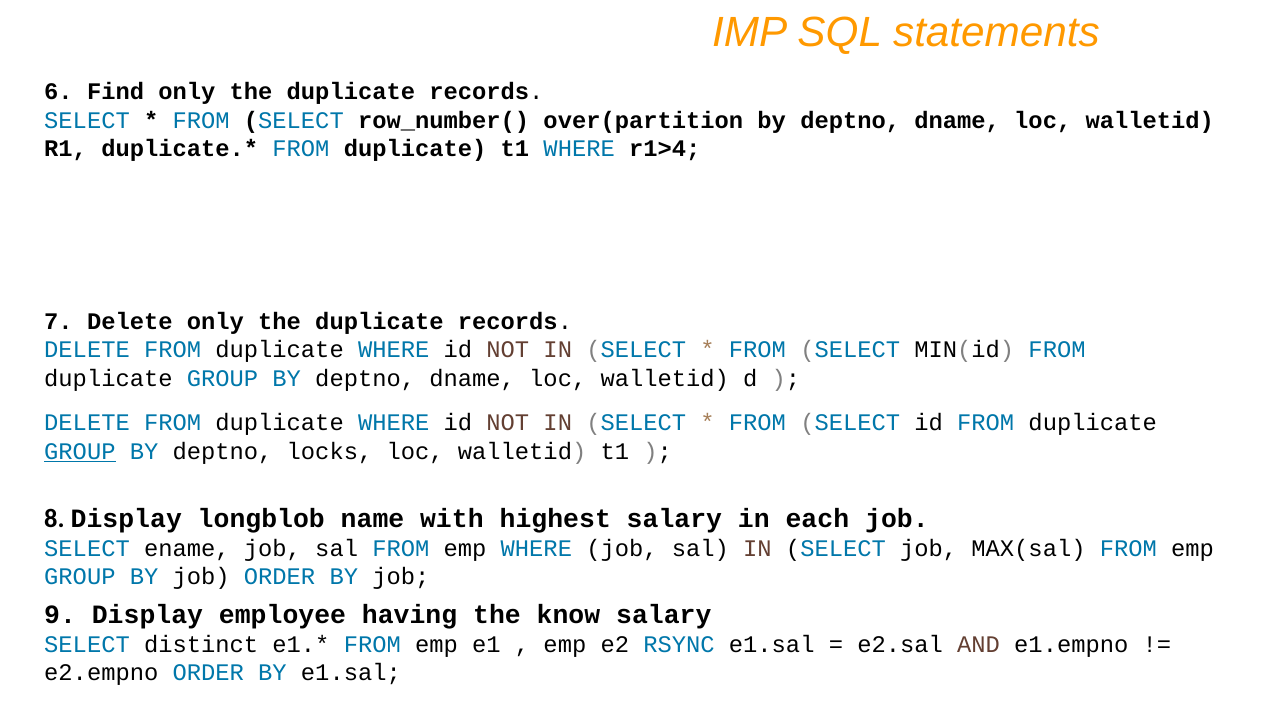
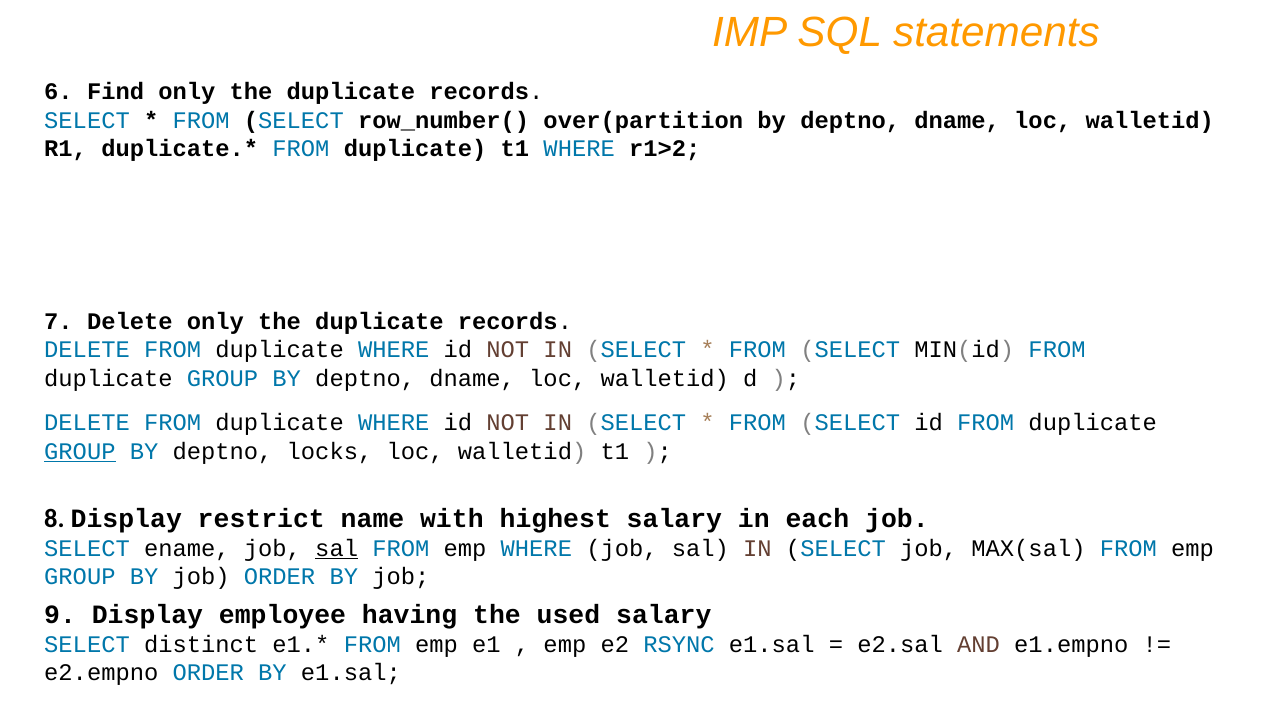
r1>4: r1>4 -> r1>2 (665, 149)
longblob: longblob -> restrict (261, 519)
sal underline: none -> present (337, 549)
know: know -> used (568, 615)
